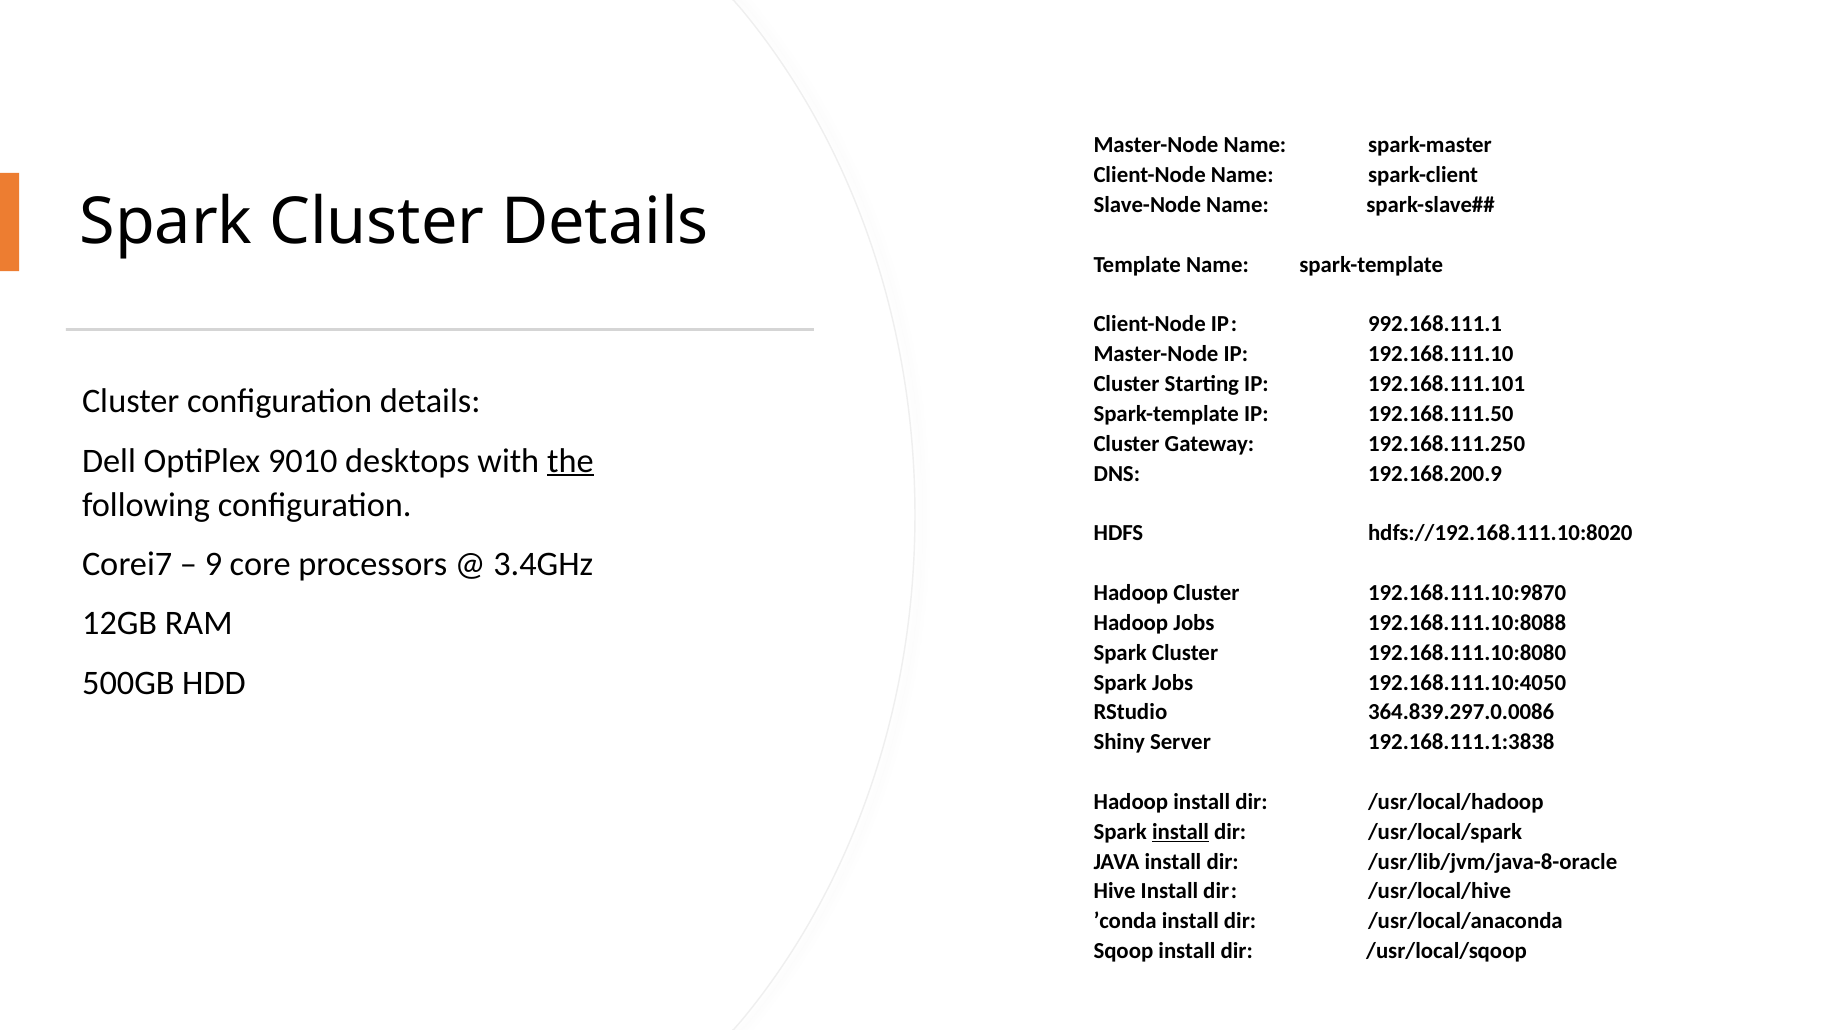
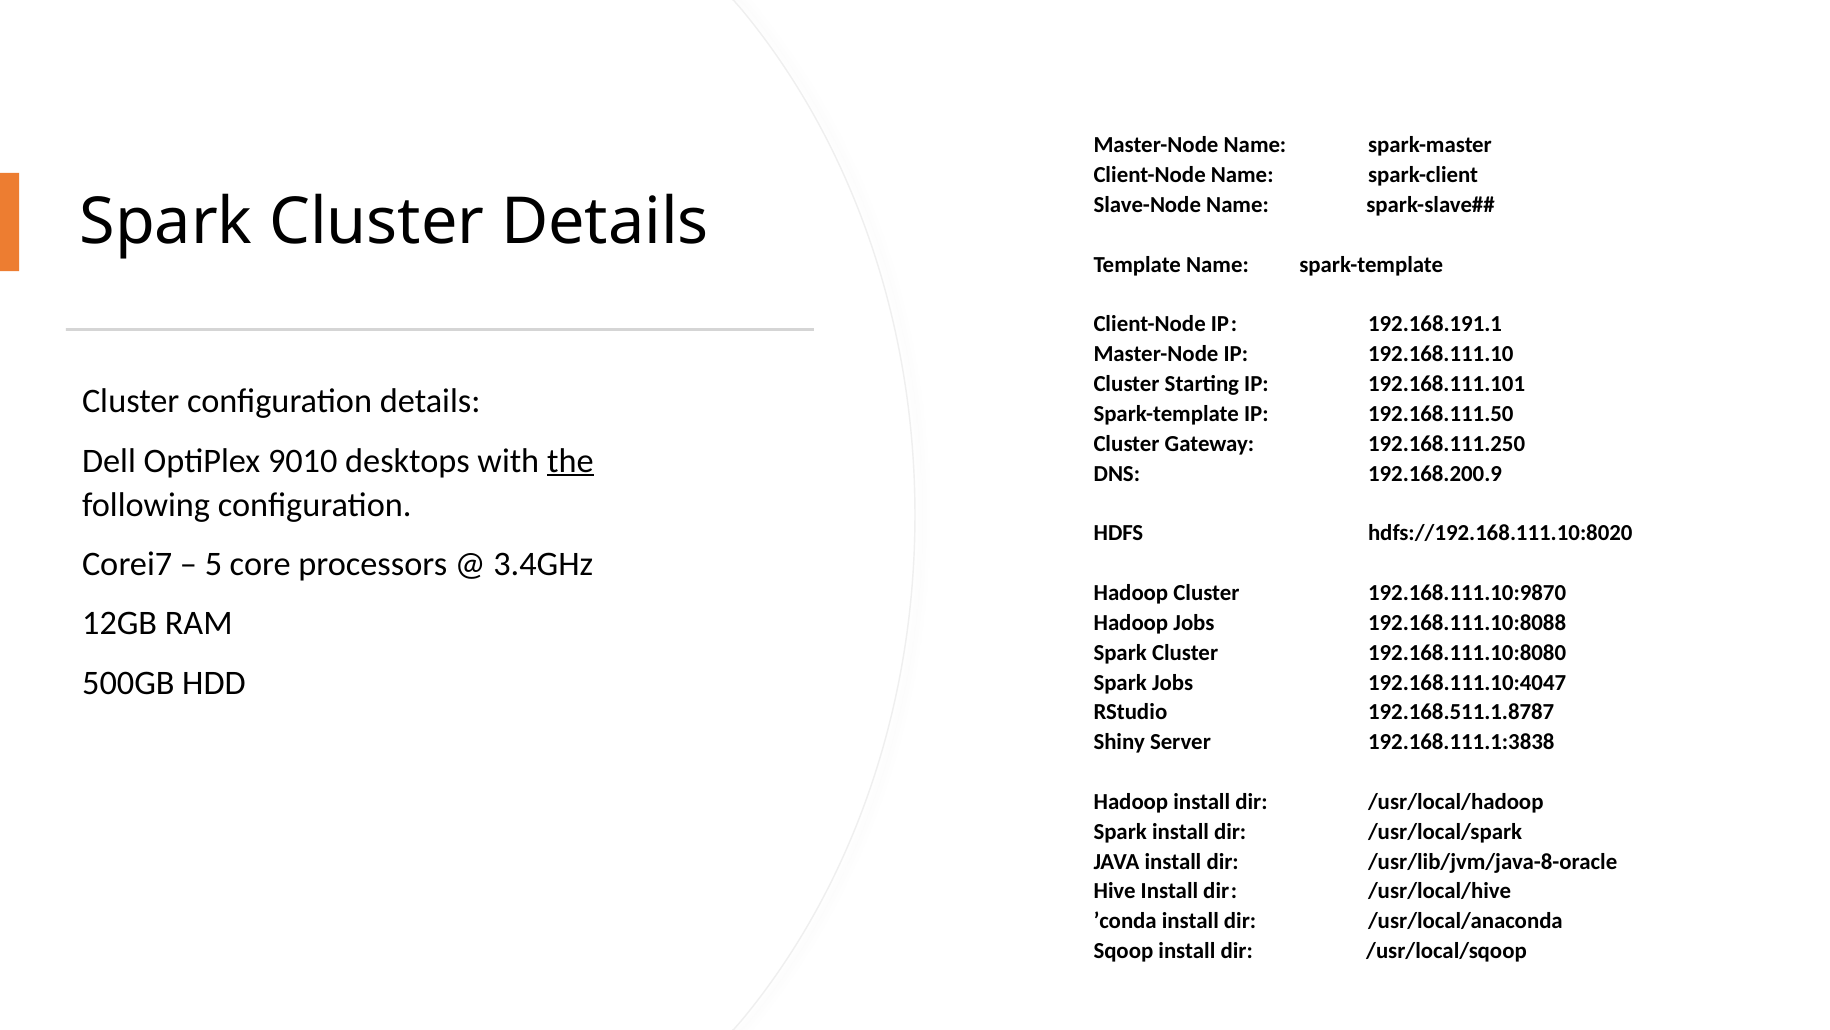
992.168.111.1: 992.168.111.1 -> 192.168.191.1 (1435, 324)
9: 9 -> 5 (213, 564)
192.168.111.10:4050: 192.168.111.10:4050 -> 192.168.111.10:4047 (1467, 682)
364.839.297.0.0086: 364.839.297.0.0086 -> 192.168.511.1.8787 (1461, 712)
install underline: present -> none (1181, 831)
